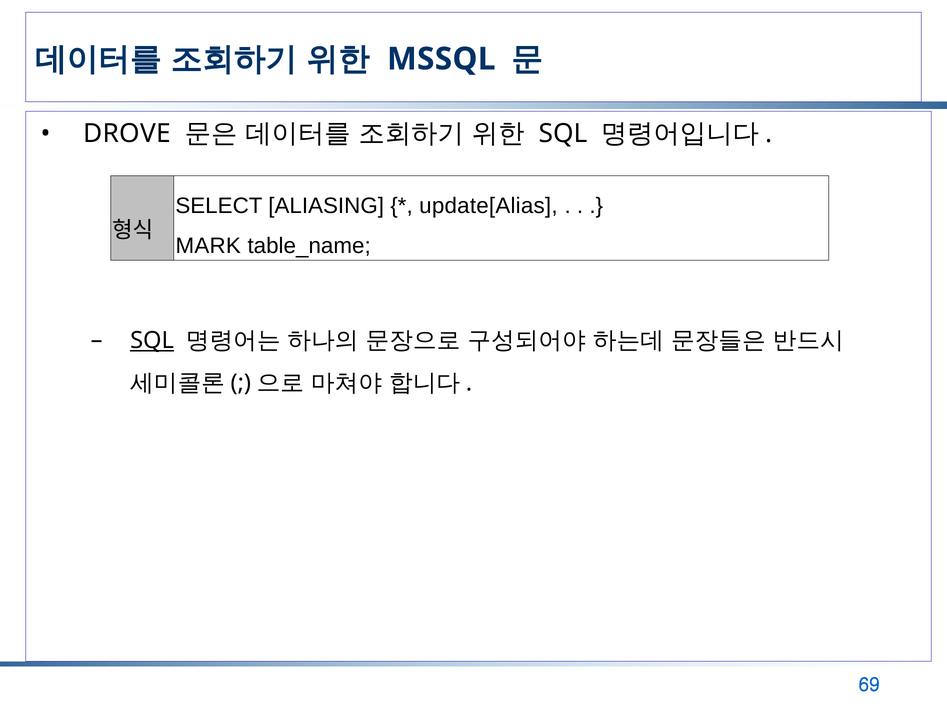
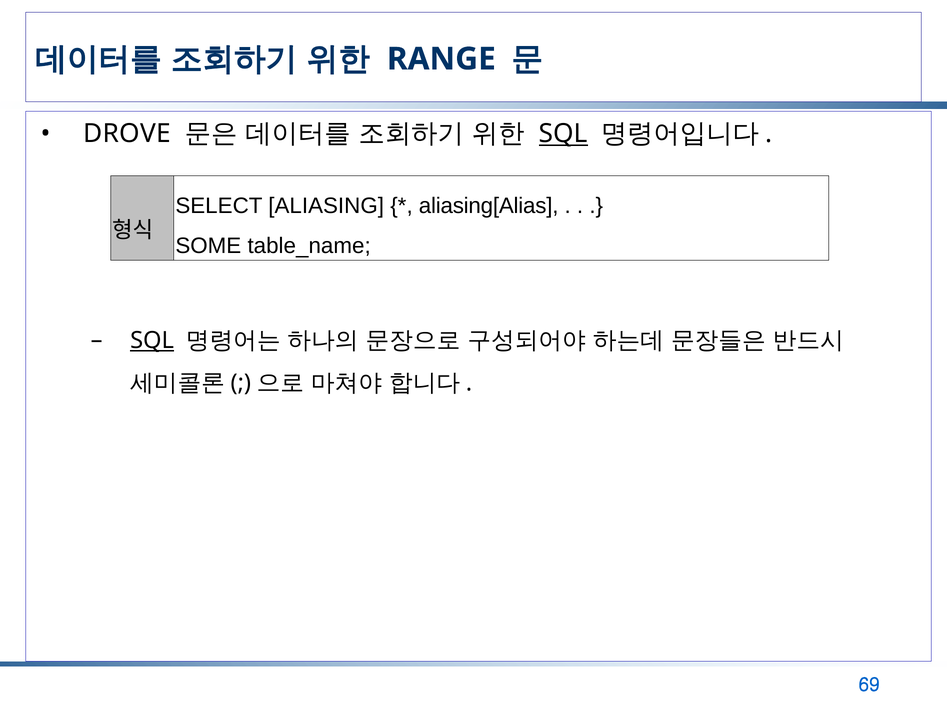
MSSQL: MSSQL -> RANGE (441, 59)
SQL underline: none -> present (563, 134)
update[Alias: update[Alias -> aliasing[Alias (489, 206)
MARK: MARK -> SOME (208, 246)
